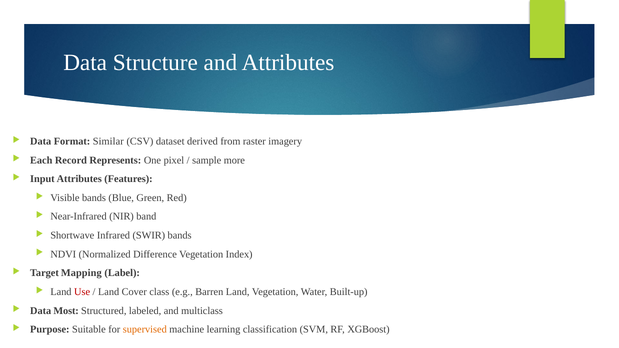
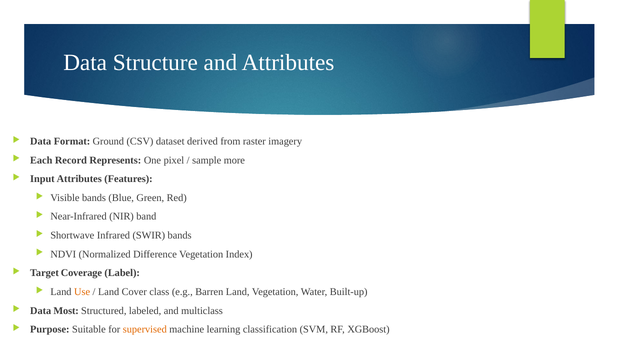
Similar: Similar -> Ground (108, 141)
Mapping: Mapping -> Coverage (81, 273)
Use colour: red -> orange (82, 292)
